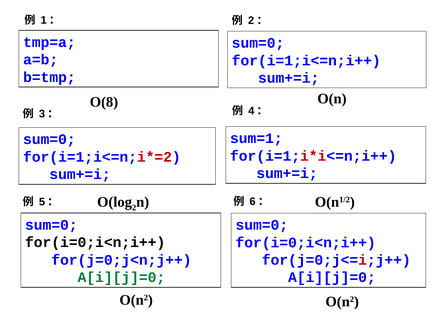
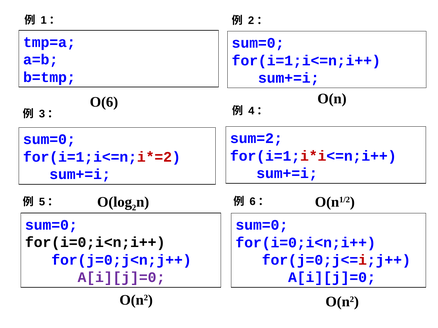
O(8: O(8 -> O(6 (104, 102)
sum=1: sum=1 -> sum=2 (256, 139)
A[i][j]=0 colour: green -> purple (121, 278)
